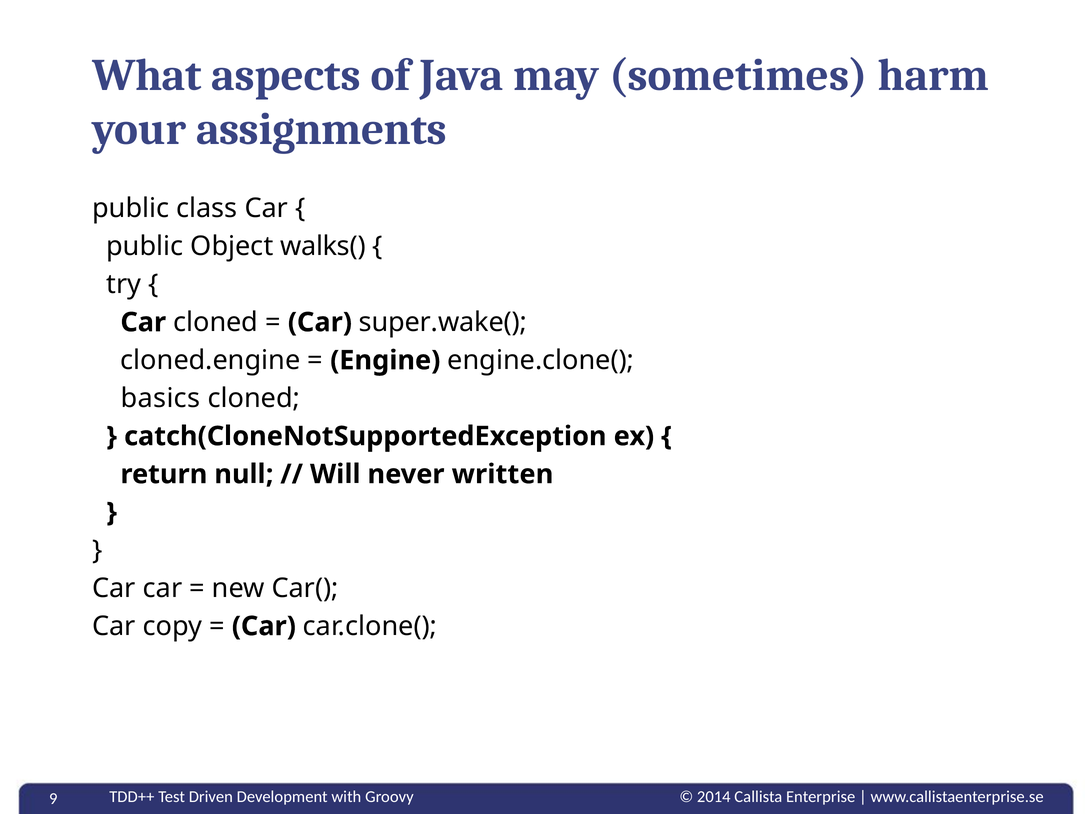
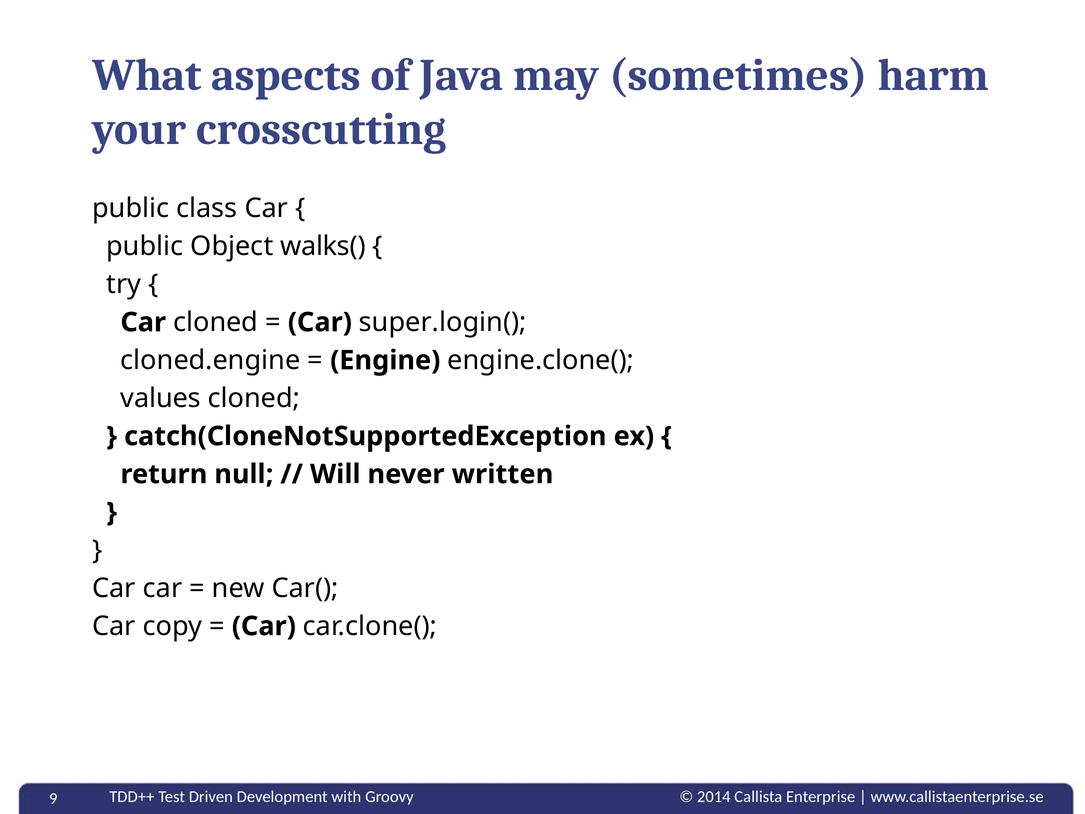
assignments: assignments -> crosscutting (321, 129)
super.wake(: super.wake( -> super.login( (443, 322)
basics: basics -> values (161, 398)
